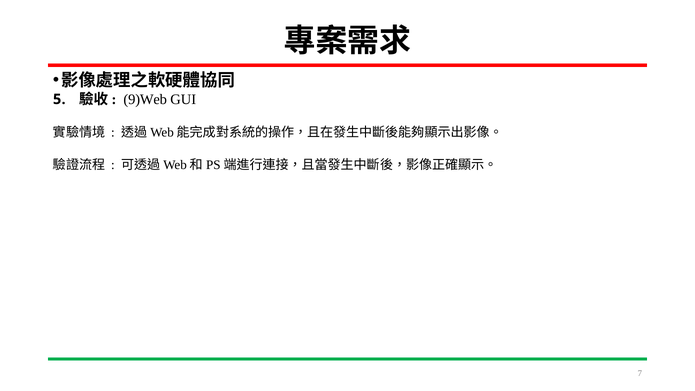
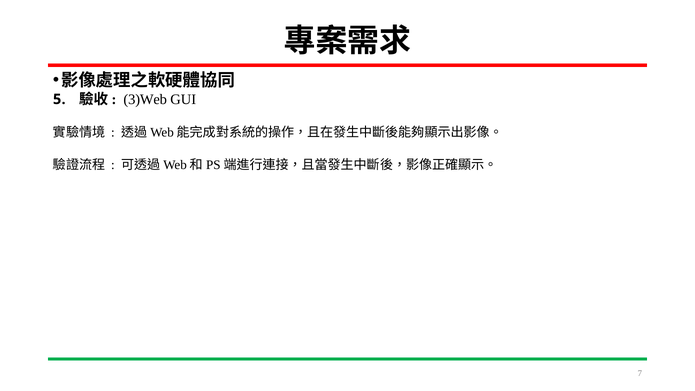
9)Web: 9)Web -> 3)Web (145, 99)
